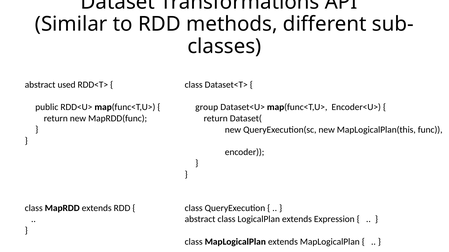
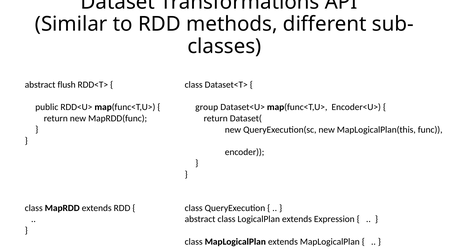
used: used -> flush (67, 85)
